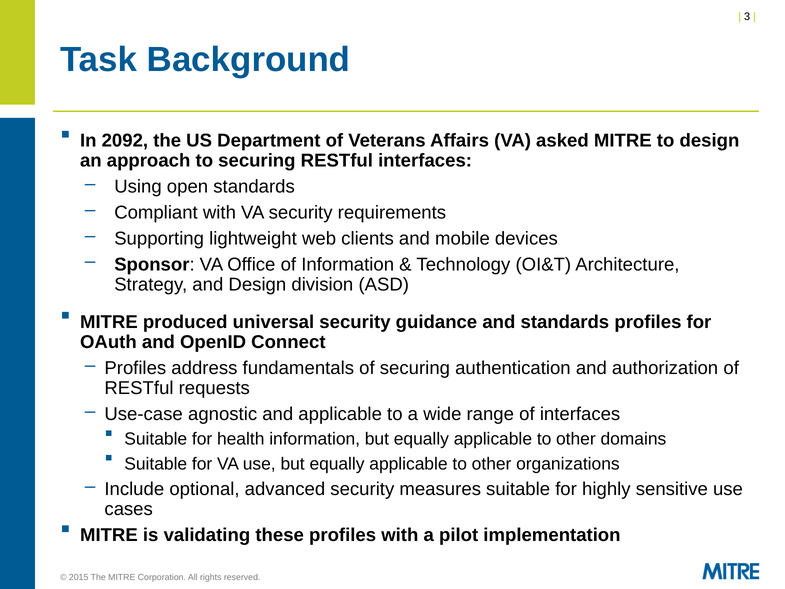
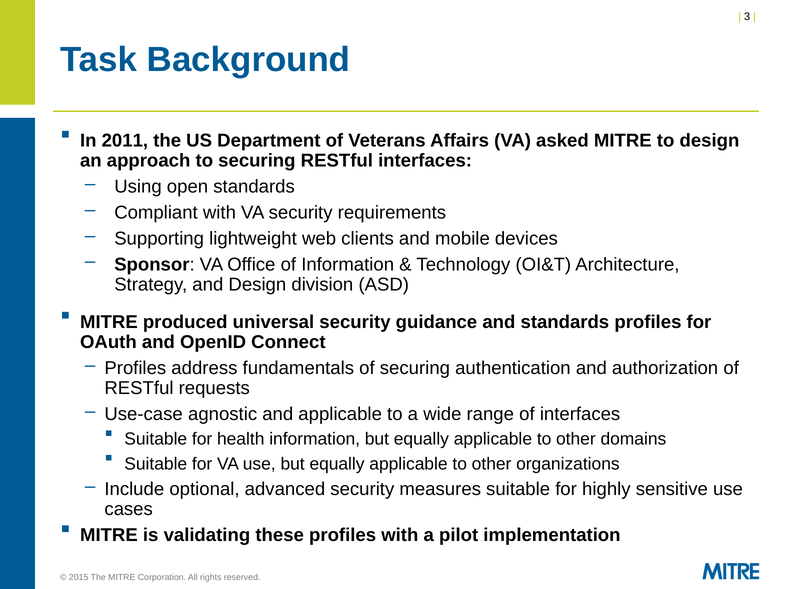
2092: 2092 -> 2011 (125, 141)
